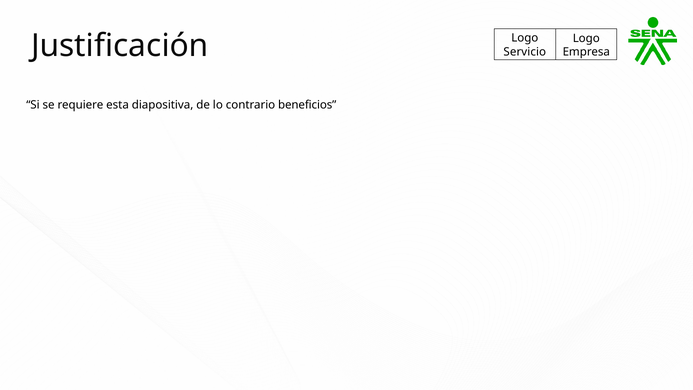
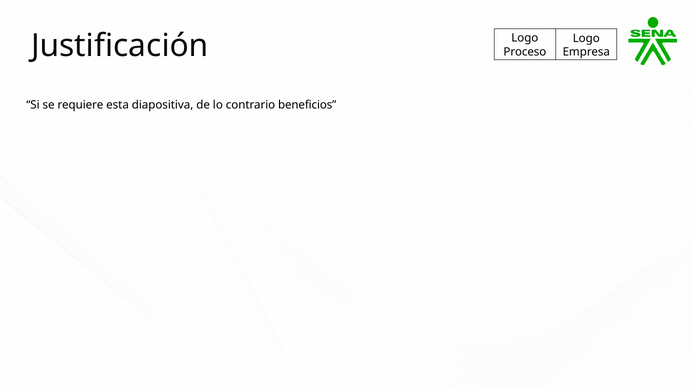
Servicio: Servicio -> Proceso (525, 52)
